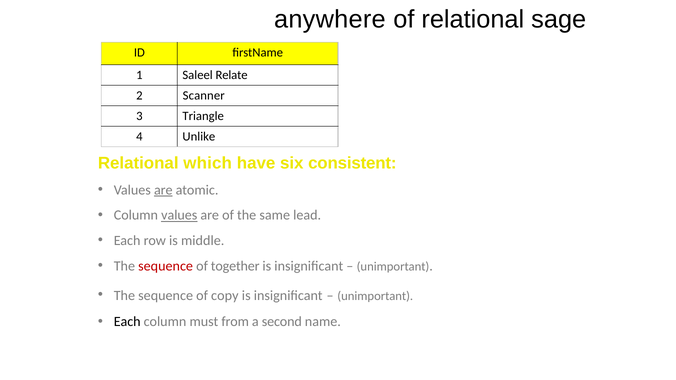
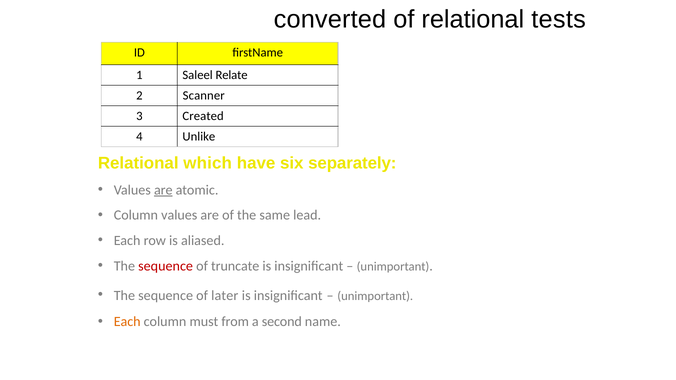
anywhere: anywhere -> converted (330, 19)
sage: sage -> tests (559, 19)
Triangle: Triangle -> Created (203, 116)
consistent: consistent -> separately (352, 163)
values underline: present -> none (179, 215)
middle: middle -> aliased (203, 241)
together: together -> truncate (235, 266)
copy: copy -> later (225, 296)
Each colour: black -> orange (127, 322)
